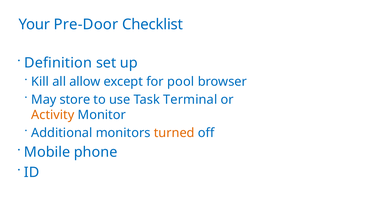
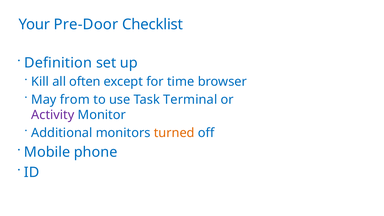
allow: allow -> often (85, 82)
pool: pool -> time (181, 82)
store: store -> from (75, 100)
Activity colour: orange -> purple (53, 115)
